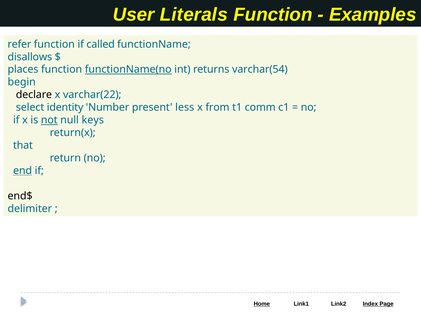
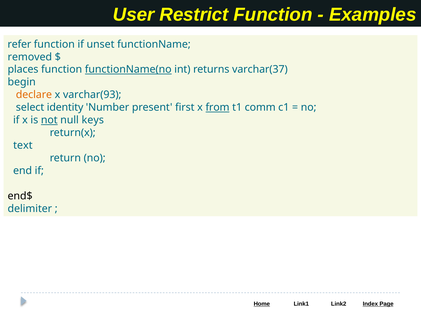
Literals: Literals -> Restrict (194, 15)
called: called -> unset (101, 44)
disallows: disallows -> removed (30, 57)
varchar(54: varchar(54 -> varchar(37 (260, 69)
declare colour: black -> orange (34, 95)
varchar(22: varchar(22 -> varchar(93 (92, 95)
less: less -> first (185, 107)
from underline: none -> present (218, 107)
that: that -> text (23, 145)
end underline: present -> none (23, 170)
